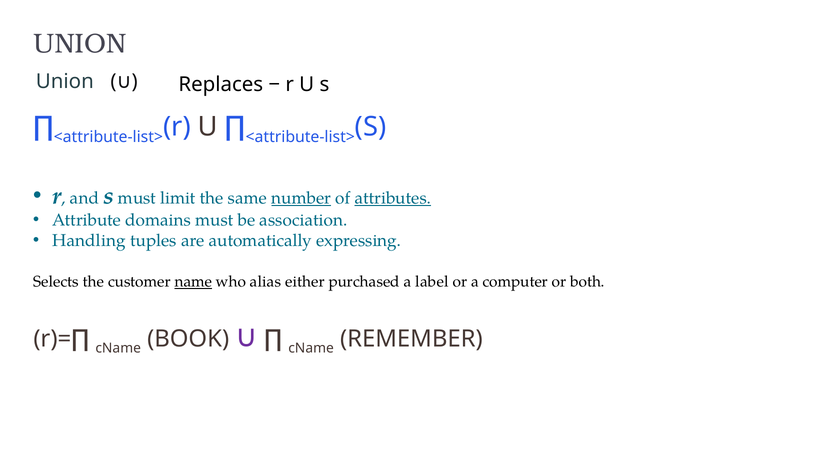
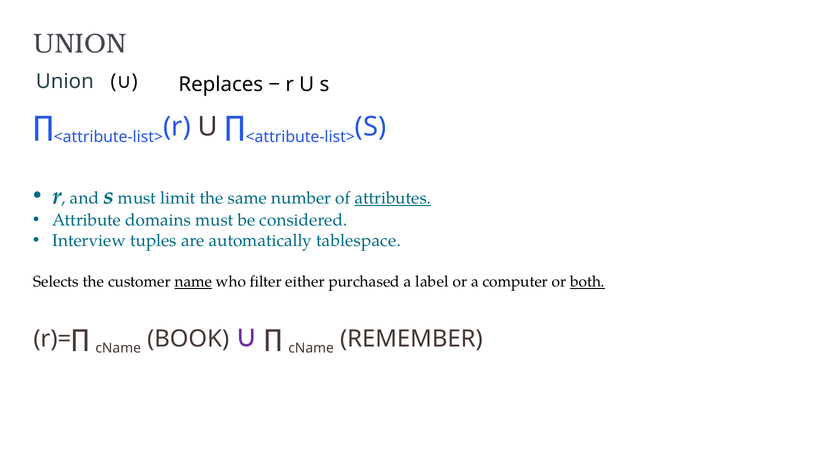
number underline: present -> none (301, 198)
association: association -> considered (303, 220)
Handling: Handling -> Interview (89, 241)
expressing: expressing -> tablespace (358, 241)
alias: alias -> filter (266, 282)
both underline: none -> present (587, 282)
